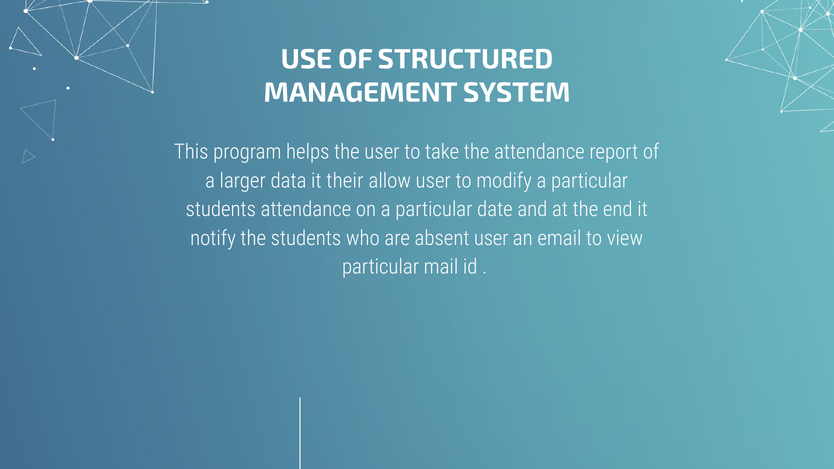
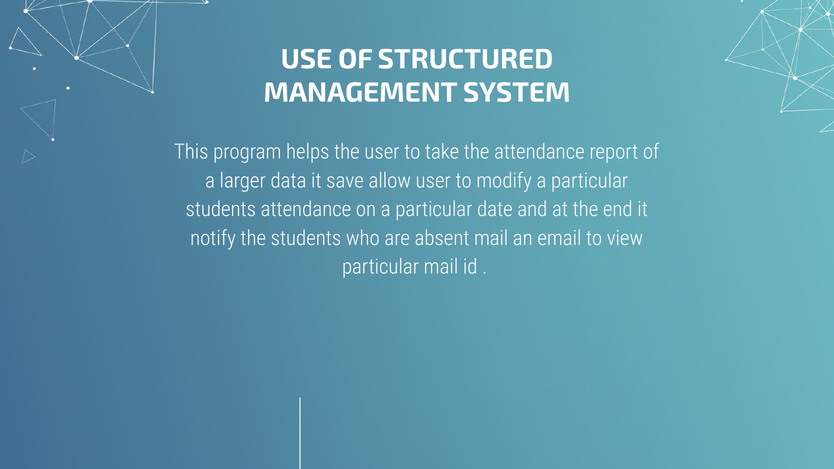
their: their -> save (345, 181)
absent user: user -> mail (491, 238)
